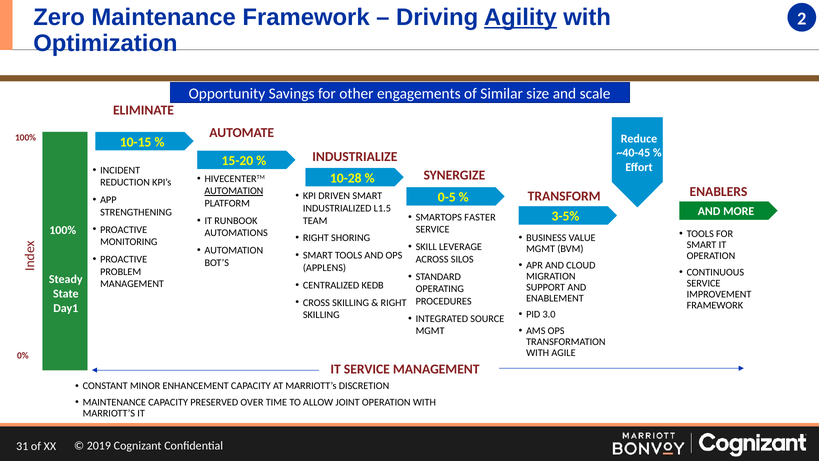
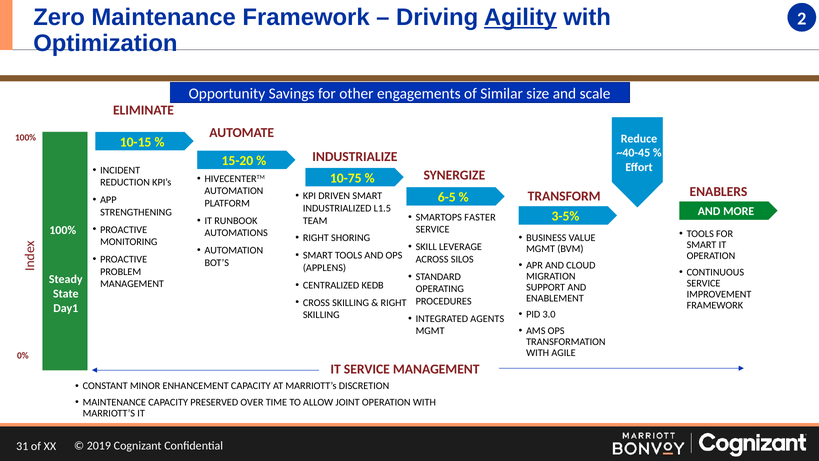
10-28: 10-28 -> 10-75 (346, 178)
AUTOMATION underline: present -> none (234, 191)
0-5: 0-5 -> 6-5 (447, 197)
SOURCE: SOURCE -> AGENTS (487, 319)
